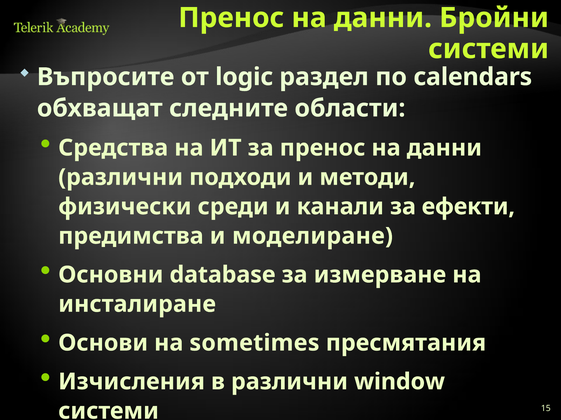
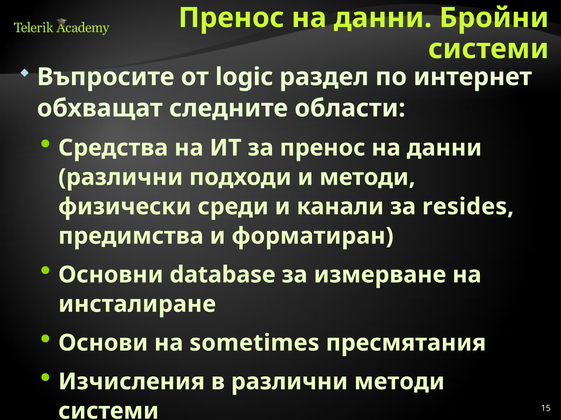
calendars: calendars -> интернет (473, 77)
ефекти: ефекти -> resides (468, 207)
моделиране: моделиране -> форматиран (313, 236)
различни window: window -> методи (399, 382)
